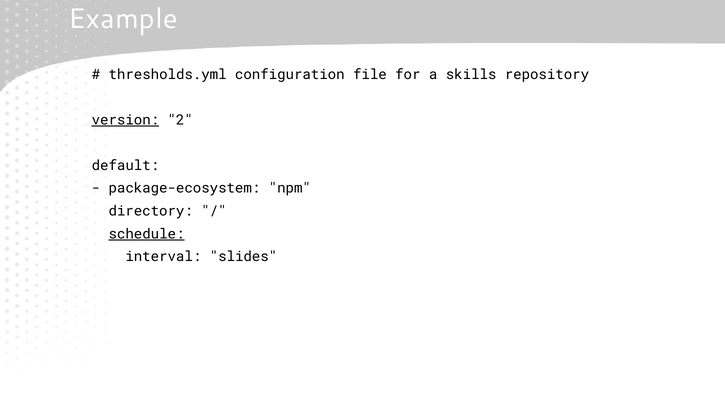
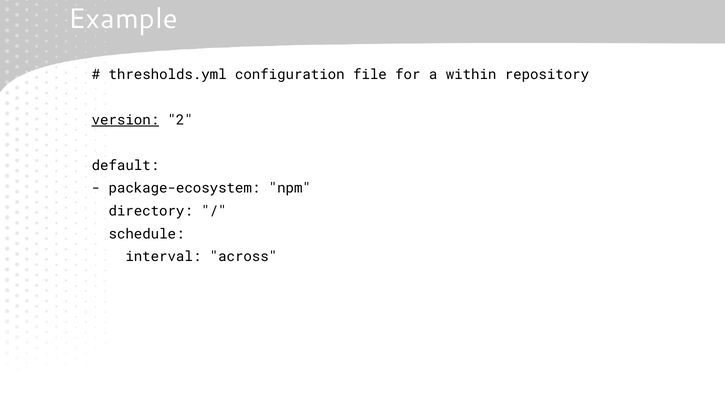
skills: skills -> within (471, 74)
schedule underline: present -> none (146, 234)
slides: slides -> across (243, 257)
